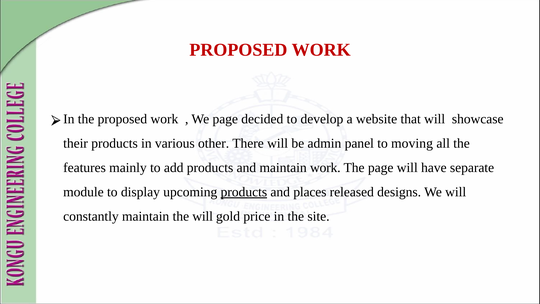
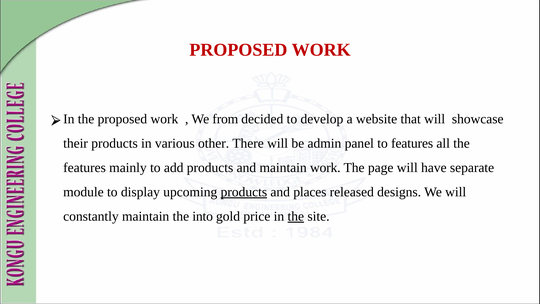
We page: page -> from (225, 119)
to moving: moving -> features (412, 143)
the will: will -> into (203, 216)
the underline: none -> present (296, 216)
